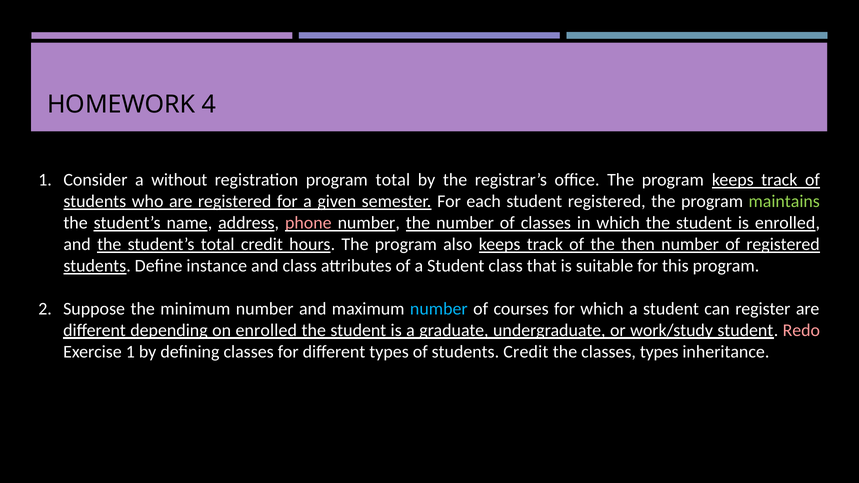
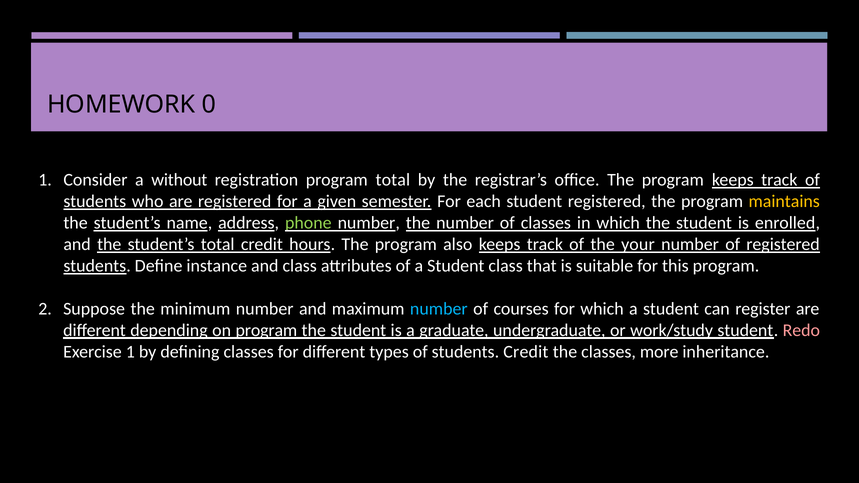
4: 4 -> 0 (209, 104)
maintains colour: light green -> yellow (784, 202)
phone colour: pink -> light green (308, 223)
then: then -> your (638, 245)
on enrolled: enrolled -> program (266, 330)
classes types: types -> more (659, 352)
